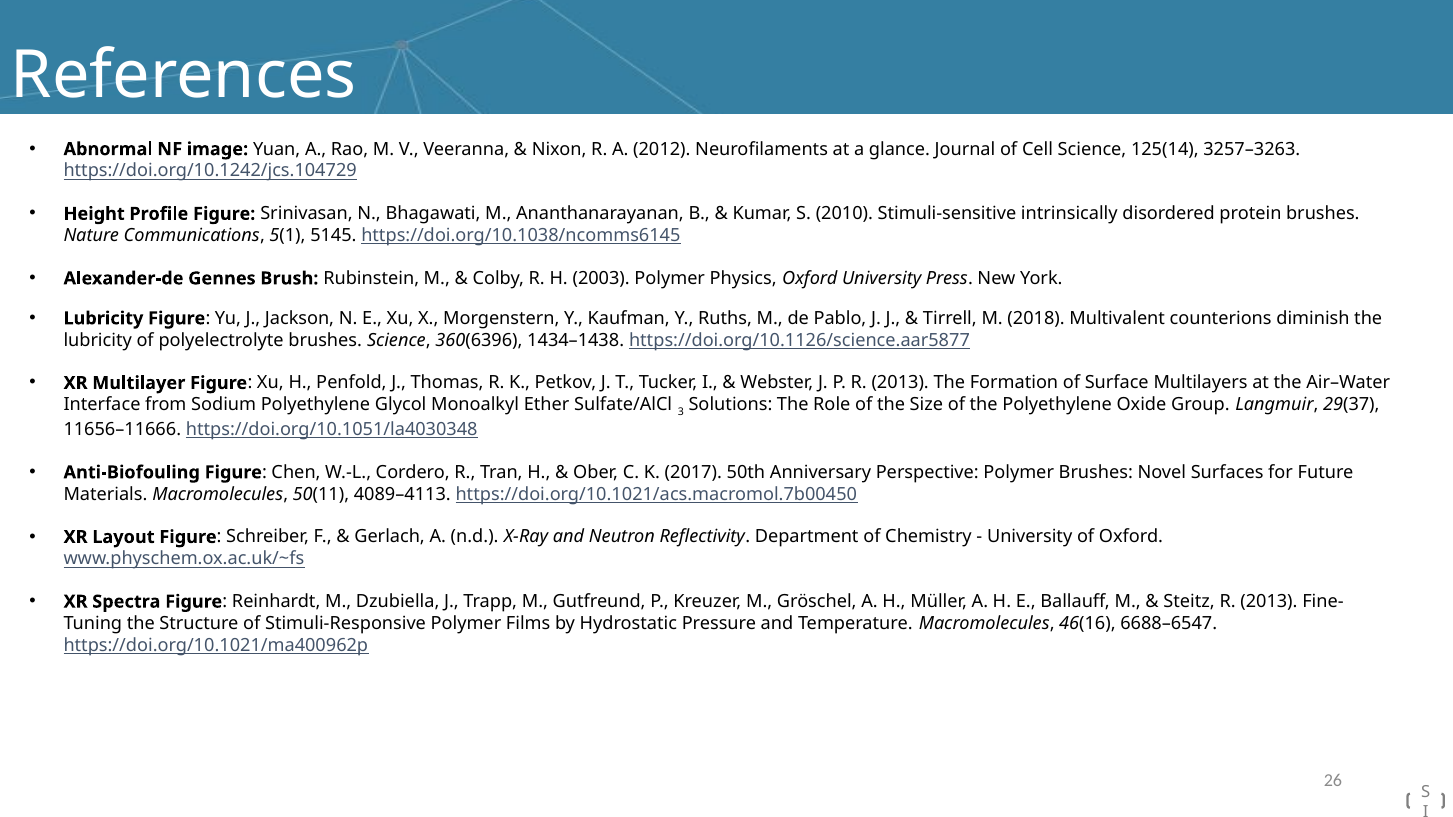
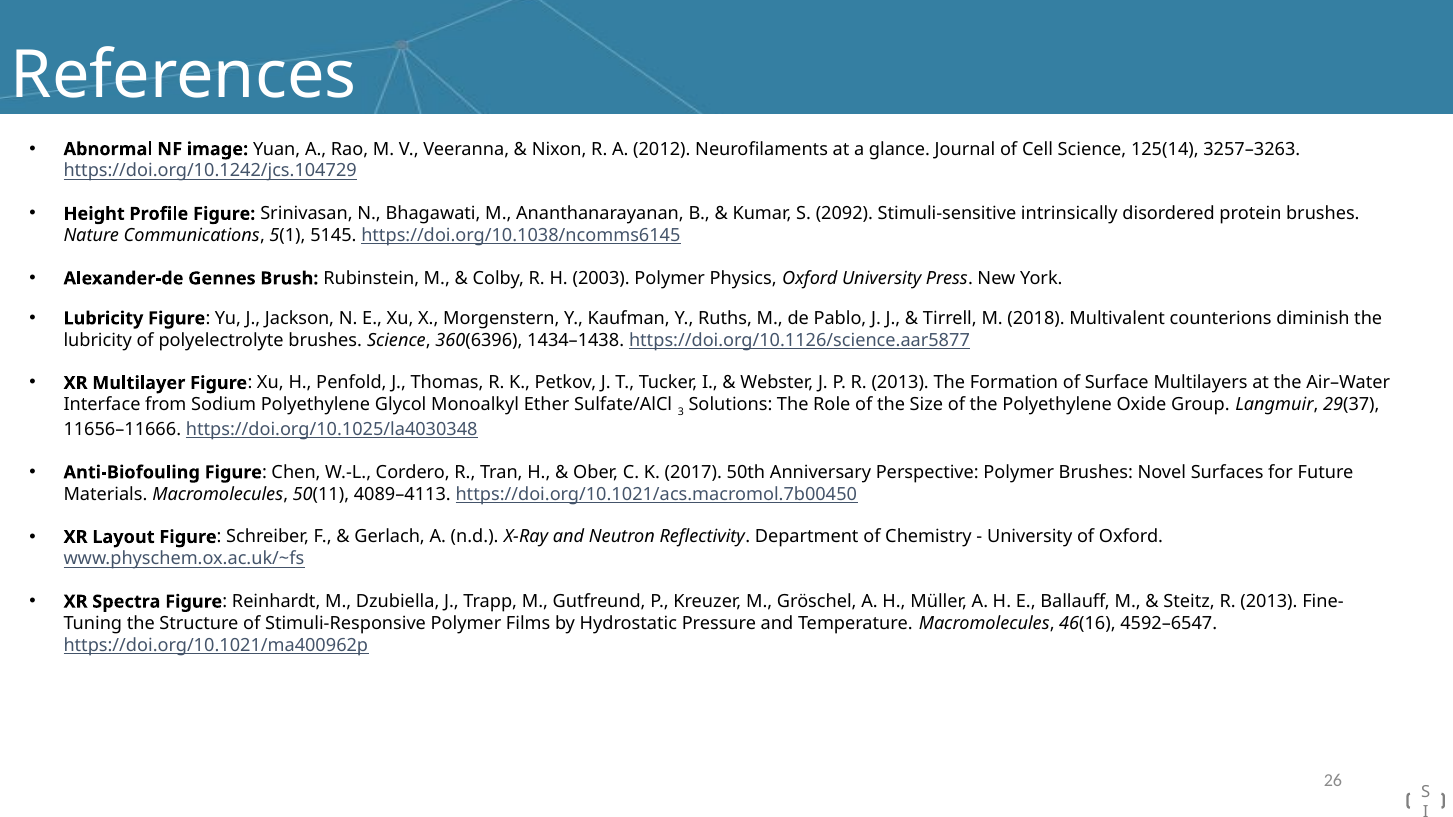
2010: 2010 -> 2092 (844, 214)
https://doi.org/10.1051/la4030348: https://doi.org/10.1051/la4030348 -> https://doi.org/10.1025/la4030348 (332, 430)
6688–6547: 6688–6547 -> 4592–6547 (1169, 624)
